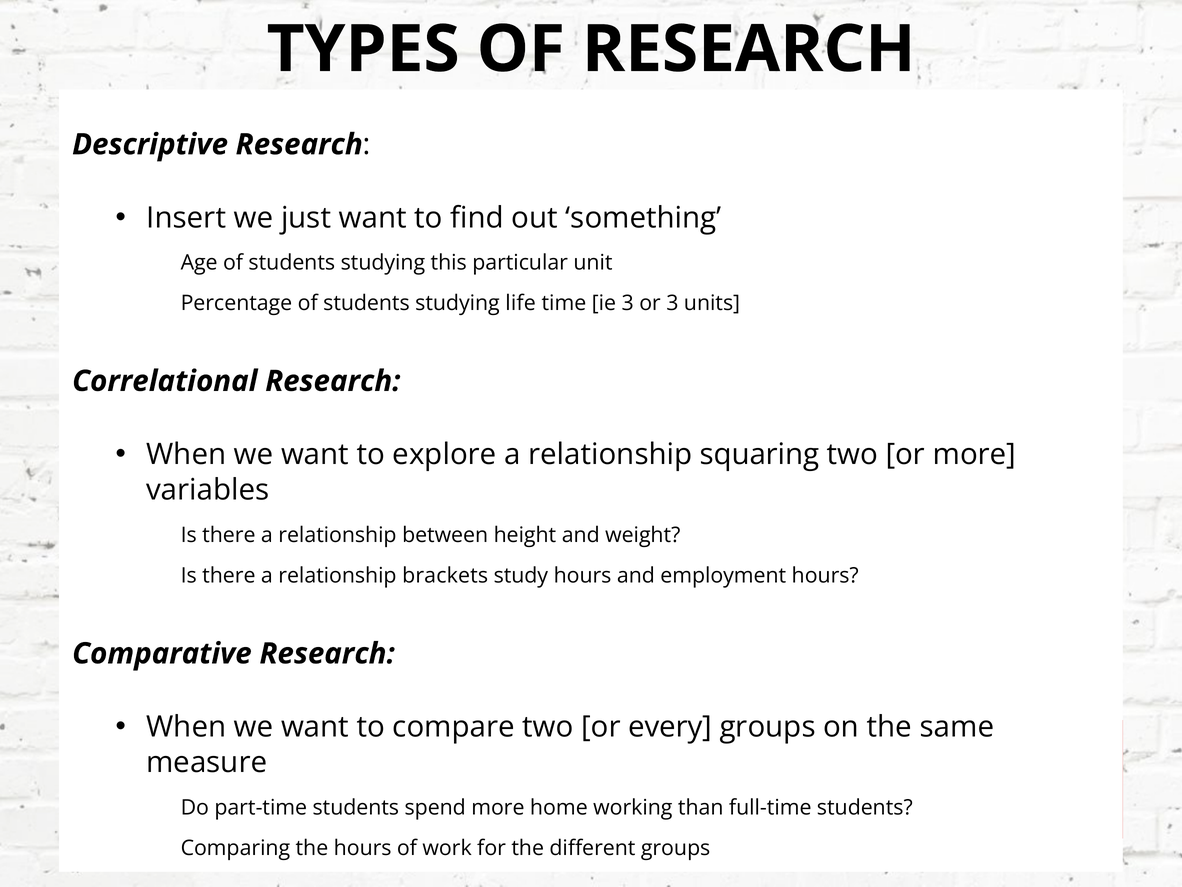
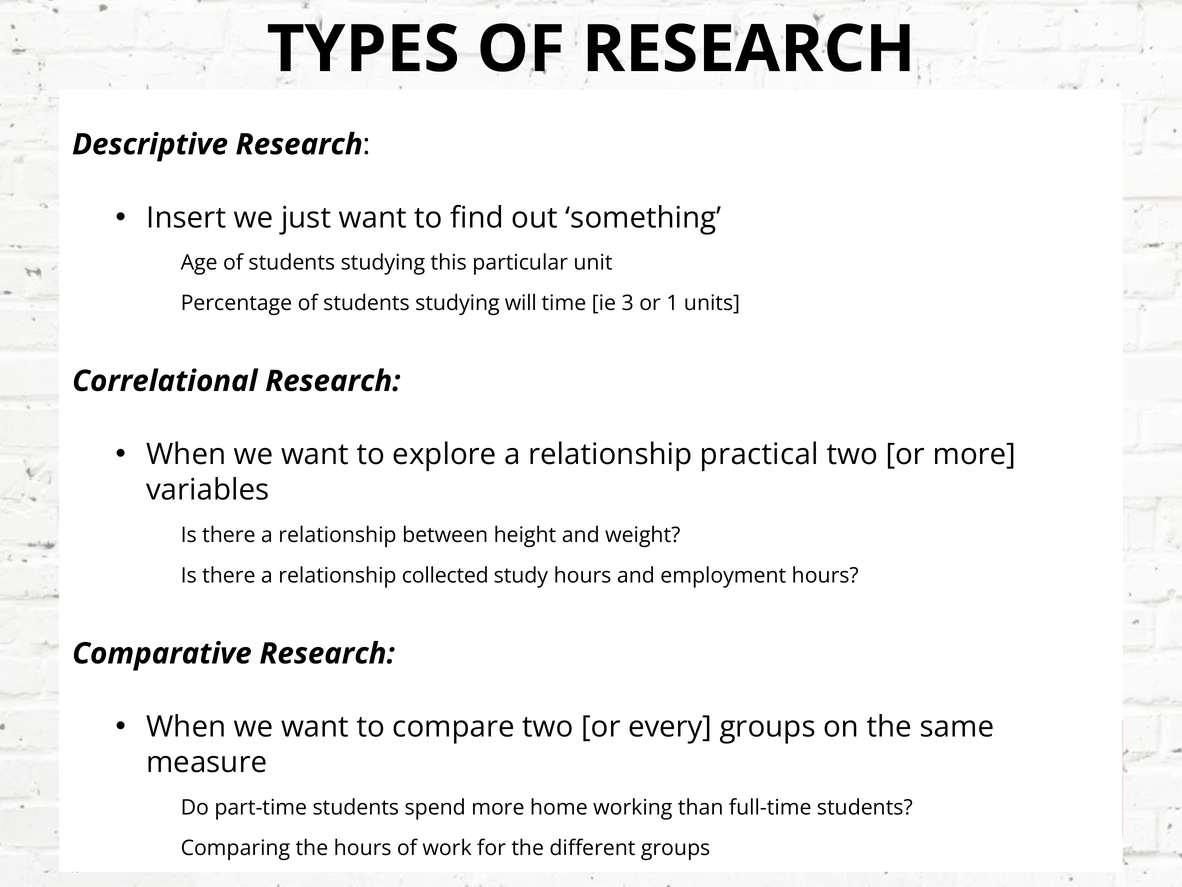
life: life -> will (521, 303)
or 3: 3 -> 1 (672, 303)
squaring: squaring -> practical (759, 454)
brackets: brackets -> collected (445, 575)
